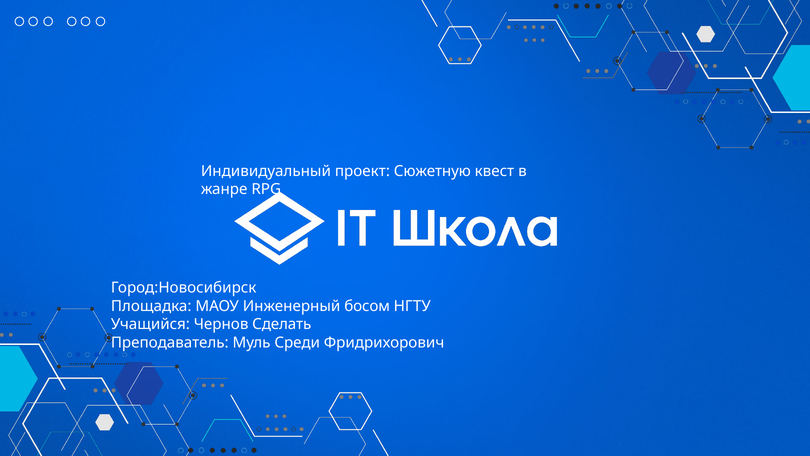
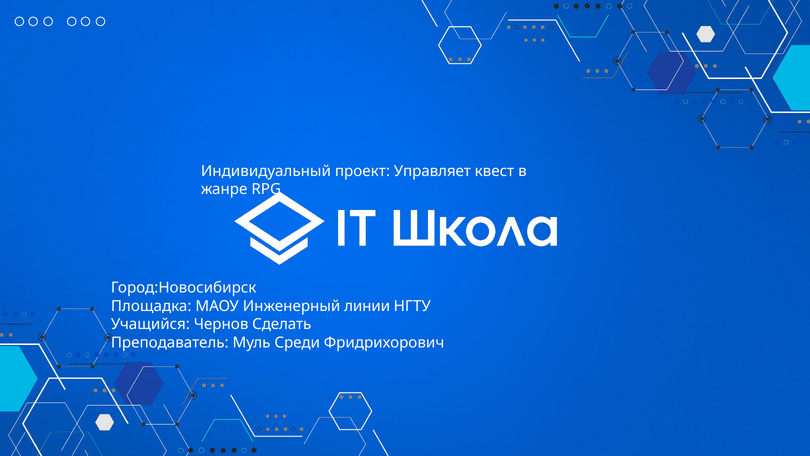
Сюжетную: Сюжетную -> Управляет (432, 171)
босом: босом -> линии (367, 306)
